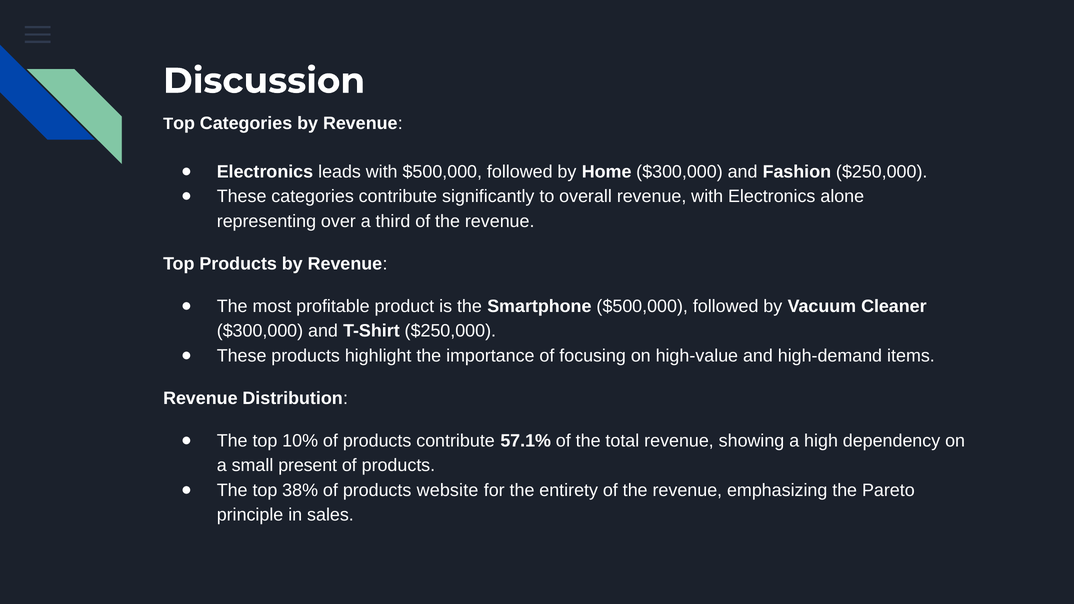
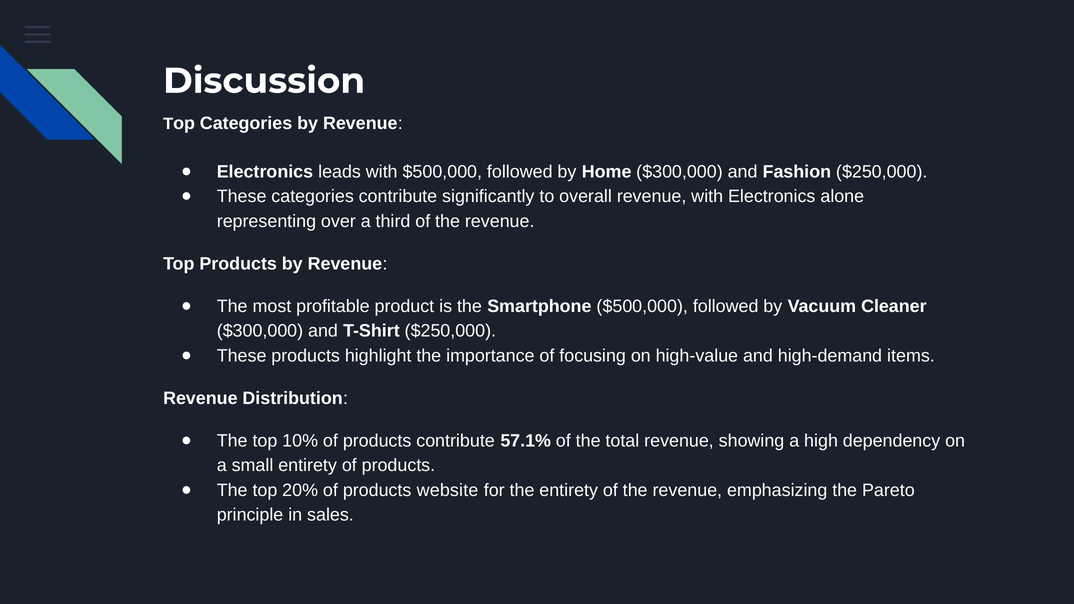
small present: present -> entirety (308, 466)
38%: 38% -> 20% (300, 490)
